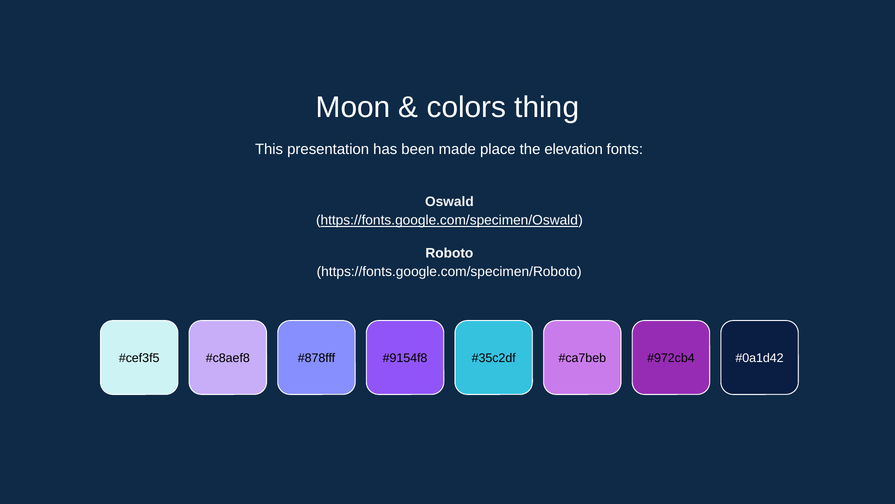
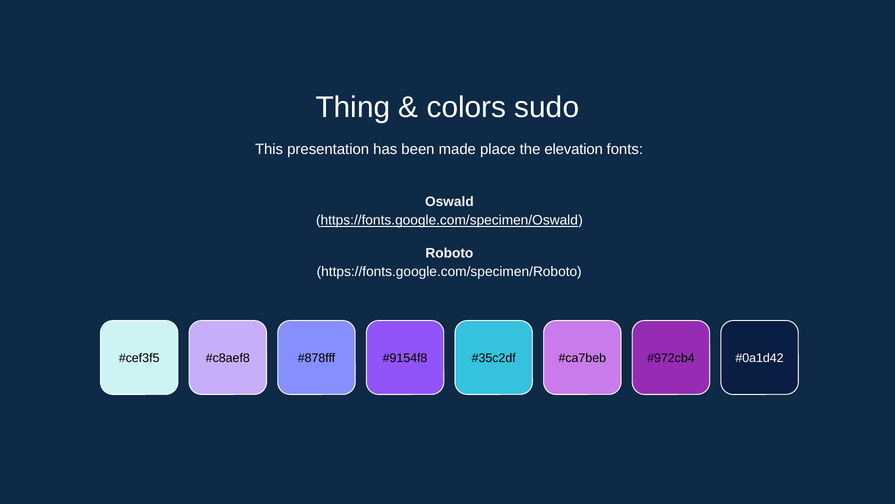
Moon: Moon -> Thing (353, 107)
thing: thing -> sudo (547, 107)
